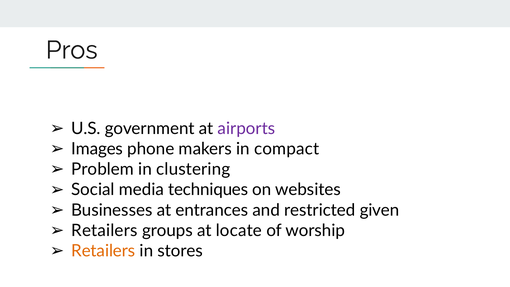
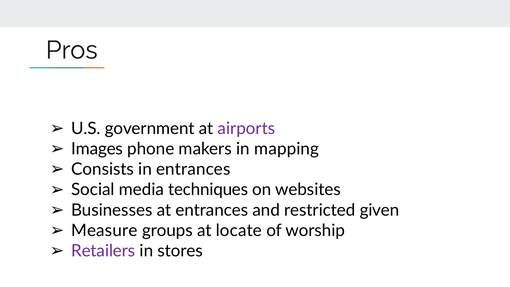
compact: compact -> mapping (287, 149)
Problem: Problem -> Consists (103, 169)
in clustering: clustering -> entrances (193, 169)
Retailers: Retailers -> Measure (104, 230)
Retailers colour: orange -> purple (103, 251)
